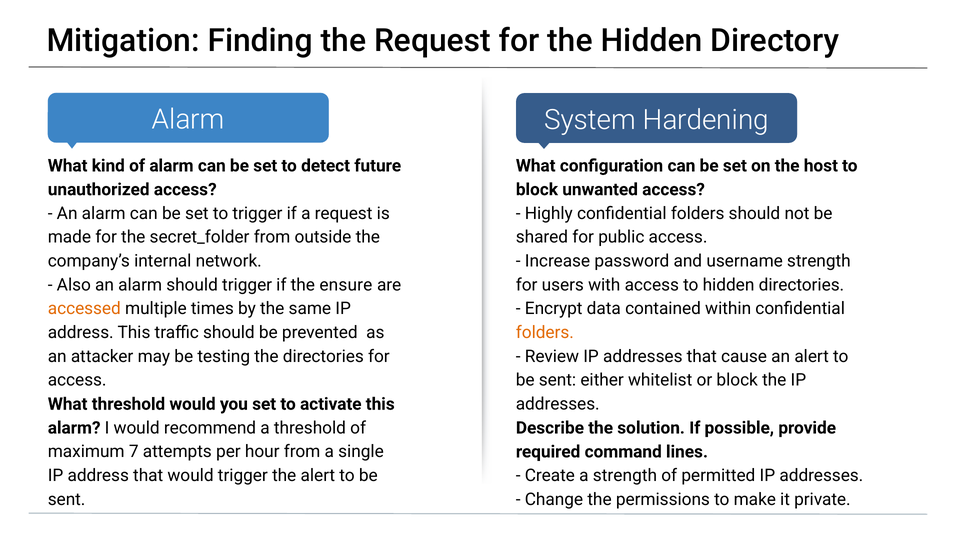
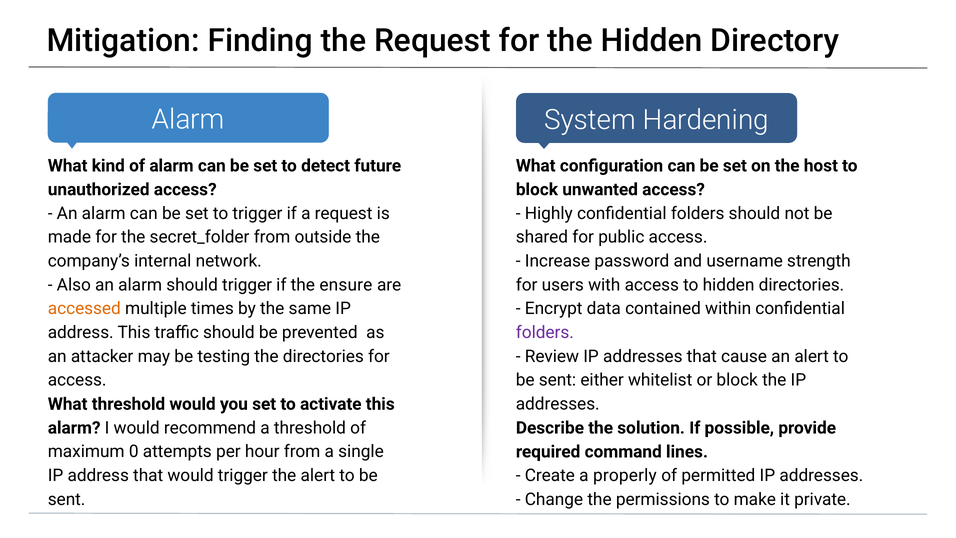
folders colour: orange -> purple (545, 332)
7: 7 -> 0 (134, 452)
a strength: strength -> properly (625, 475)
